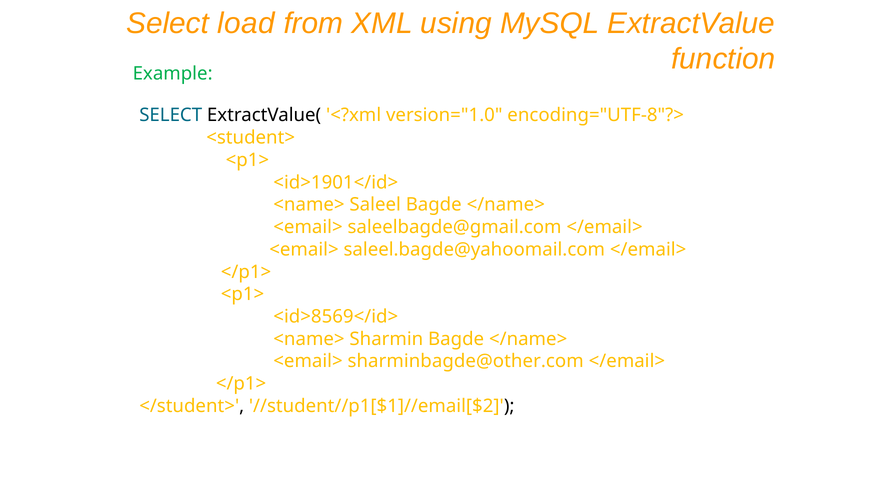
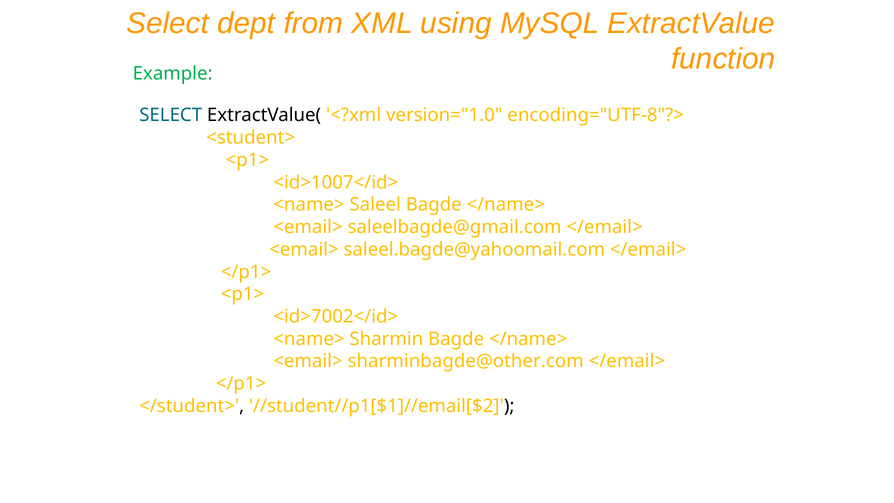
load: load -> dept (246, 23)
<id>1901</id>: <id>1901</id> -> <id>1007</id> (336, 182)
<id>8569</id>: <id>8569</id> -> <id>7002</id> (336, 317)
